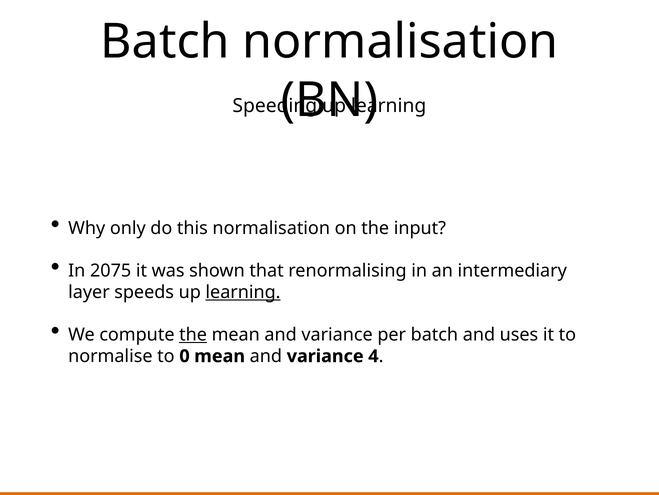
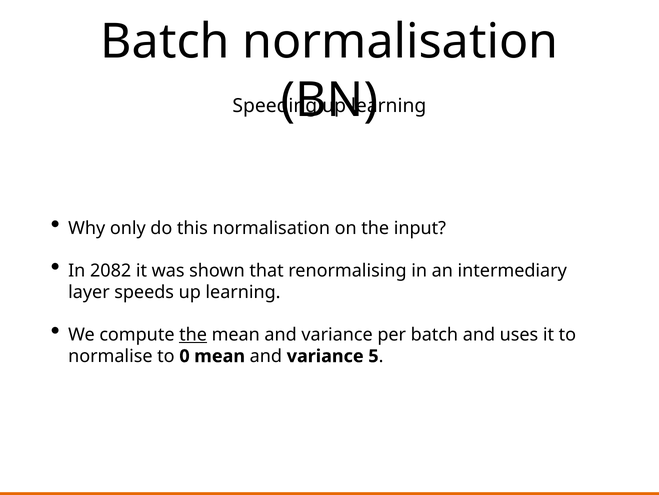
2075: 2075 -> 2082 (111, 270)
learning underline: present -> none (243, 292)
4: 4 -> 5 (373, 356)
